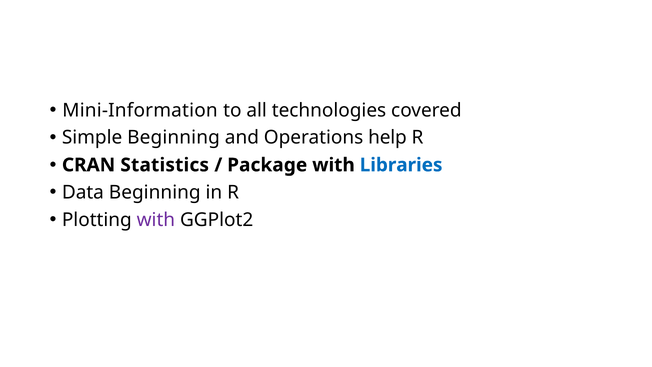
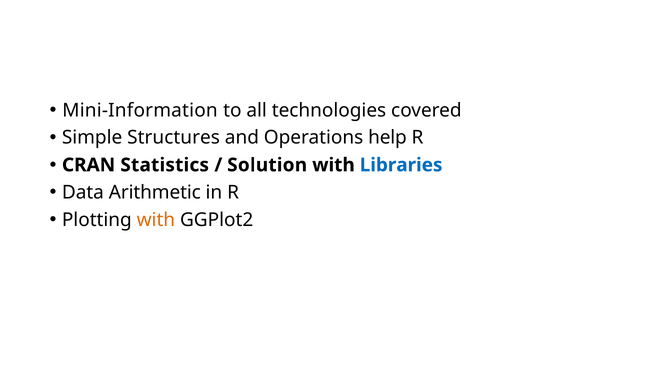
Simple Beginning: Beginning -> Structures (174, 138)
Package: Package -> Solution (267, 165)
Data Beginning: Beginning -> Arithmetic (155, 192)
with colour: purple -> orange (156, 220)
